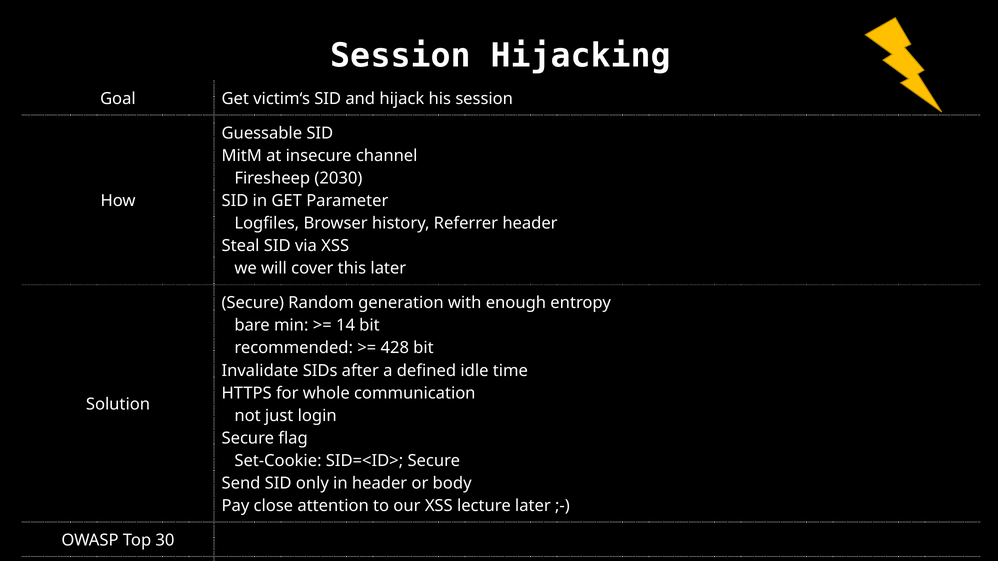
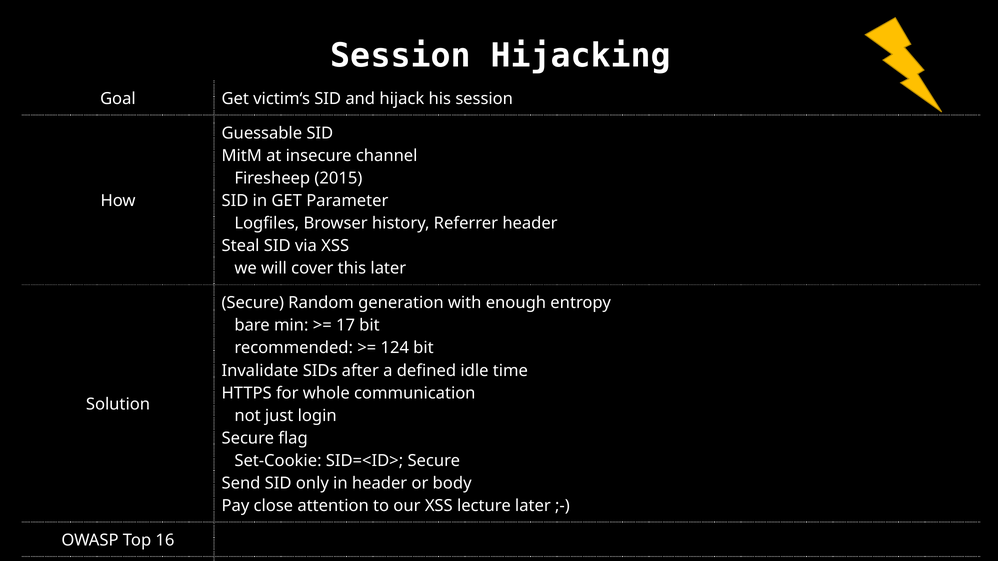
2030: 2030 -> 2015 (338, 178)
14: 14 -> 17 (346, 326)
428: 428 -> 124 (395, 348)
30: 30 -> 16 (165, 541)
